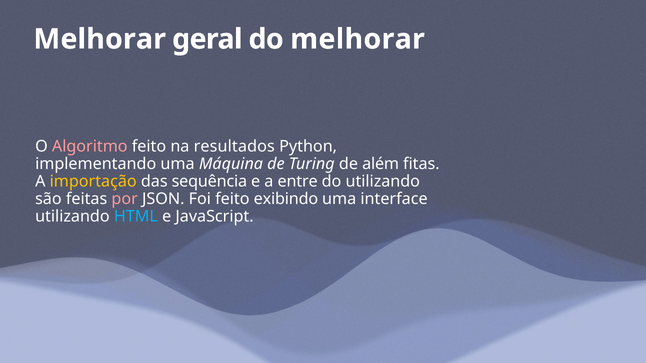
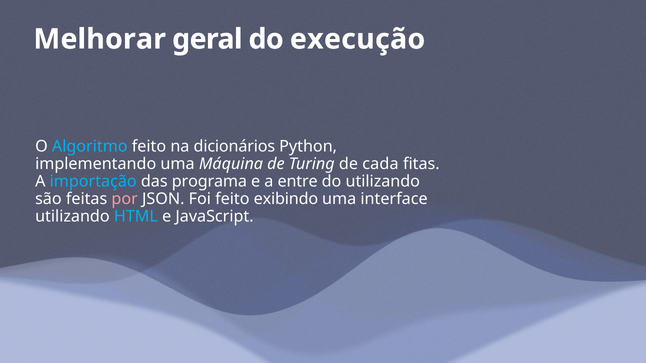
do melhorar: melhorar -> execução (358, 39)
Algoritmo colour: pink -> light blue (90, 147)
resultados: resultados -> dicionários (234, 147)
além: além -> cada (380, 164)
importação colour: yellow -> light blue (93, 182)
sequência: sequência -> programa (209, 182)
